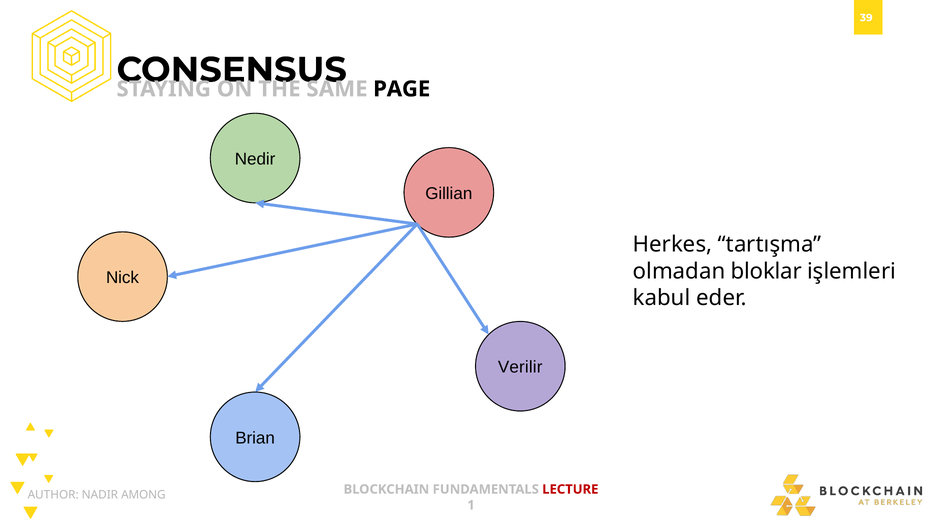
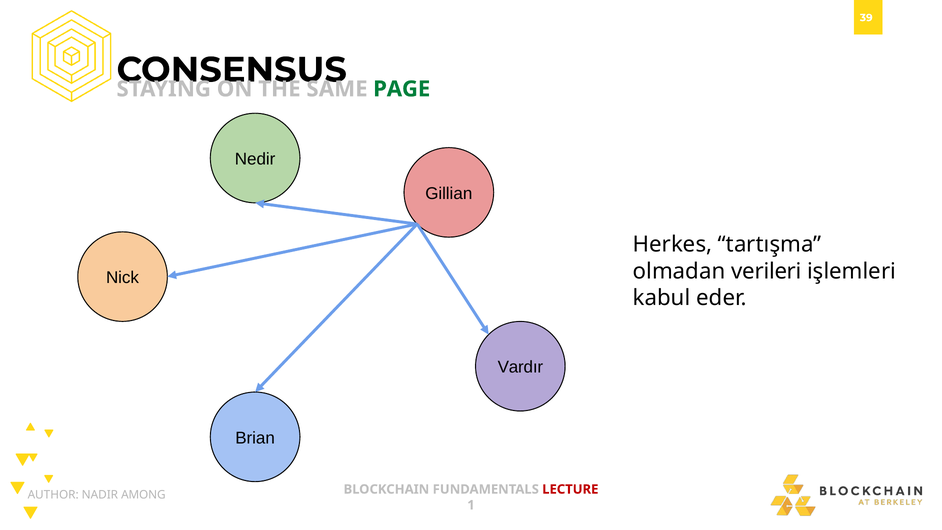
PAGE colour: black -> green (402, 89)
bloklar: bloklar -> verileri (766, 271)
Verilir: Verilir -> Vardır (520, 367)
